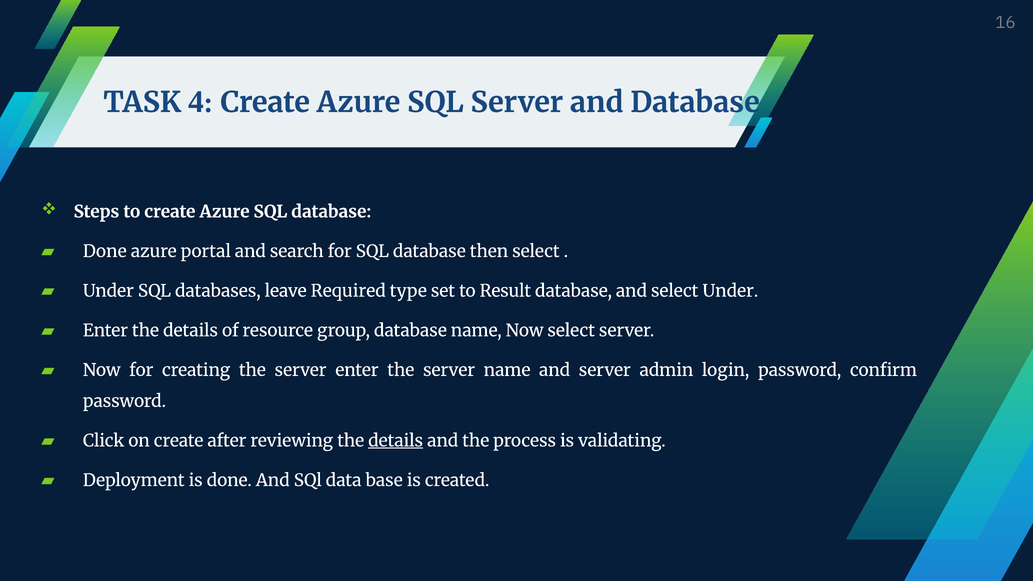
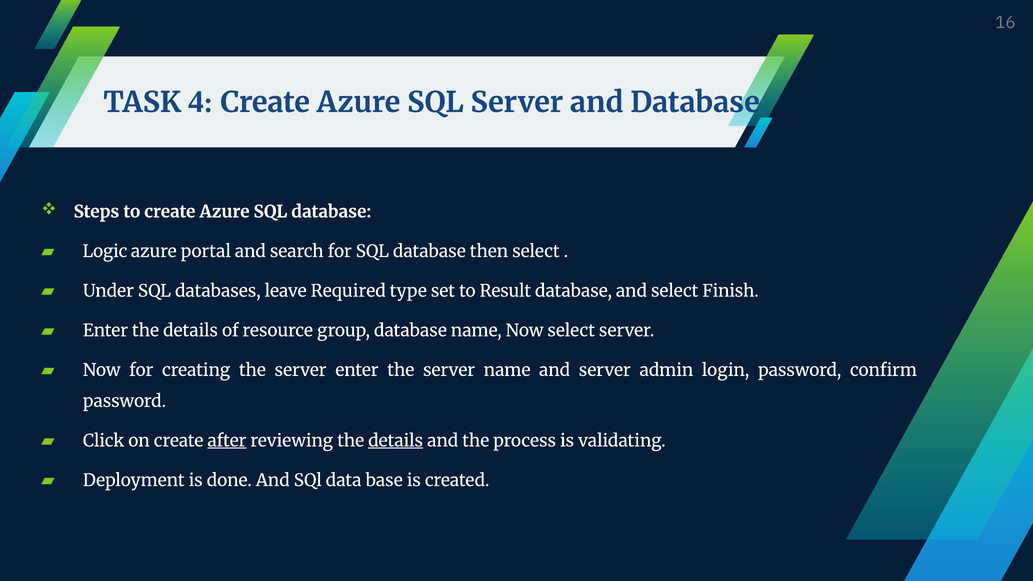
Done: Done -> Logic (105, 251)
select Under: Under -> Finish (730, 291)
after underline: none -> present (227, 441)
